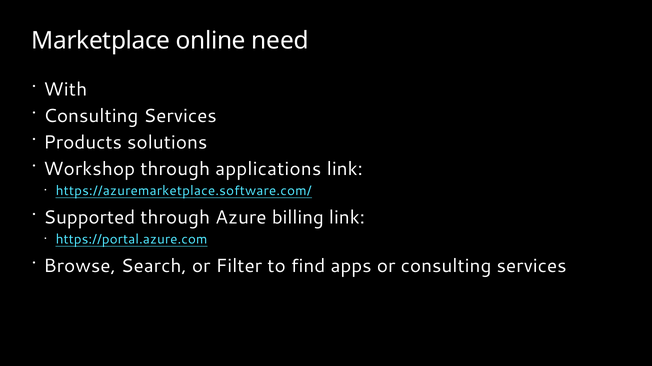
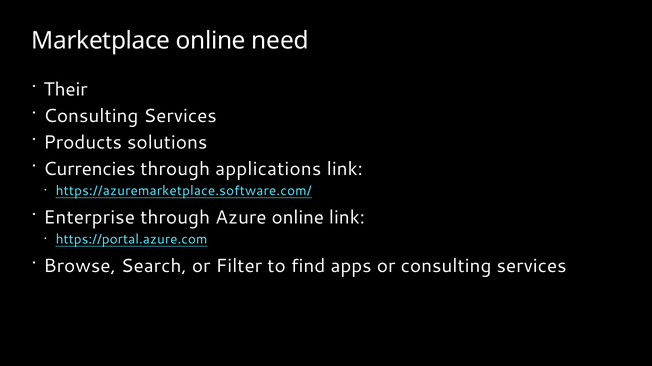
With: With -> Their (66, 89)
Workshop: Workshop -> Currencies (89, 169)
Supported: Supported -> Enterprise (89, 218)
Azure billing: billing -> online (298, 218)
